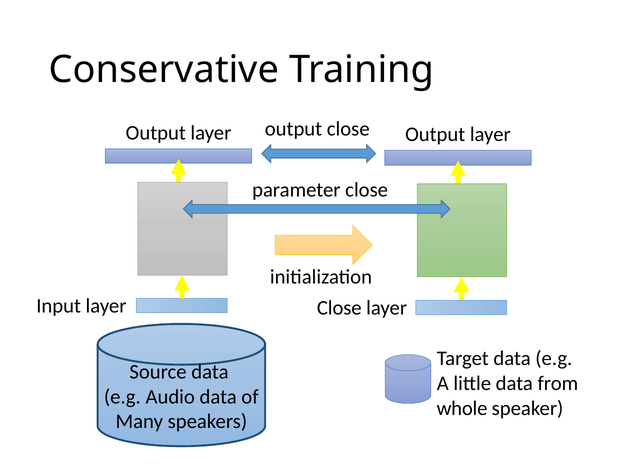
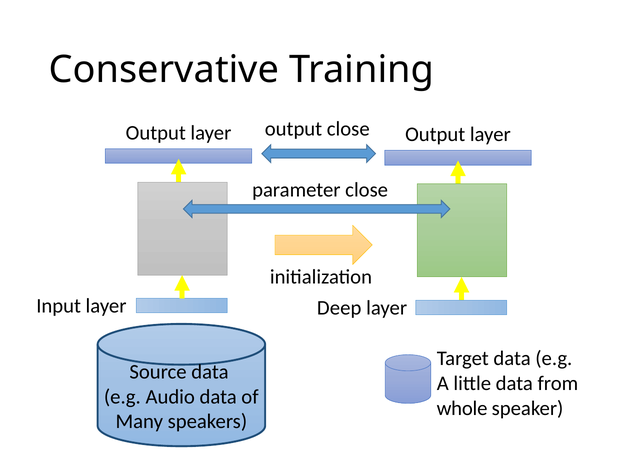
Close: Close -> Deep (339, 308)
